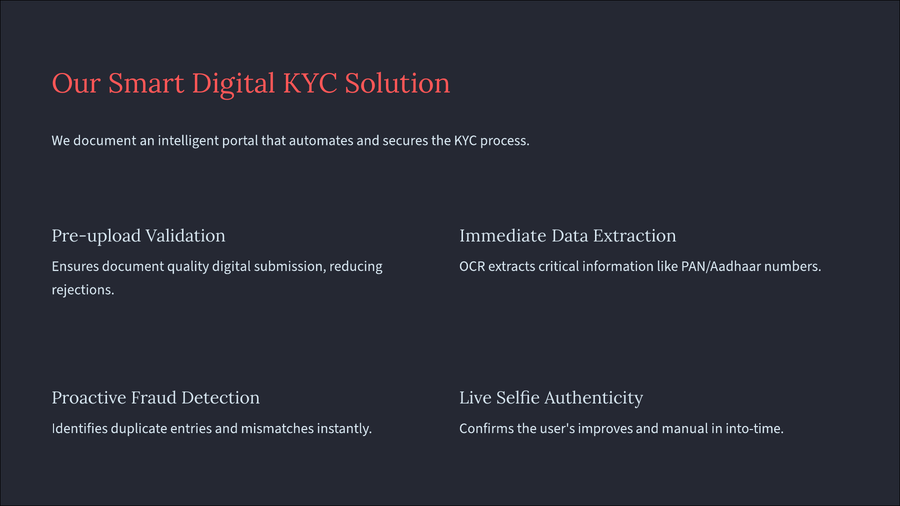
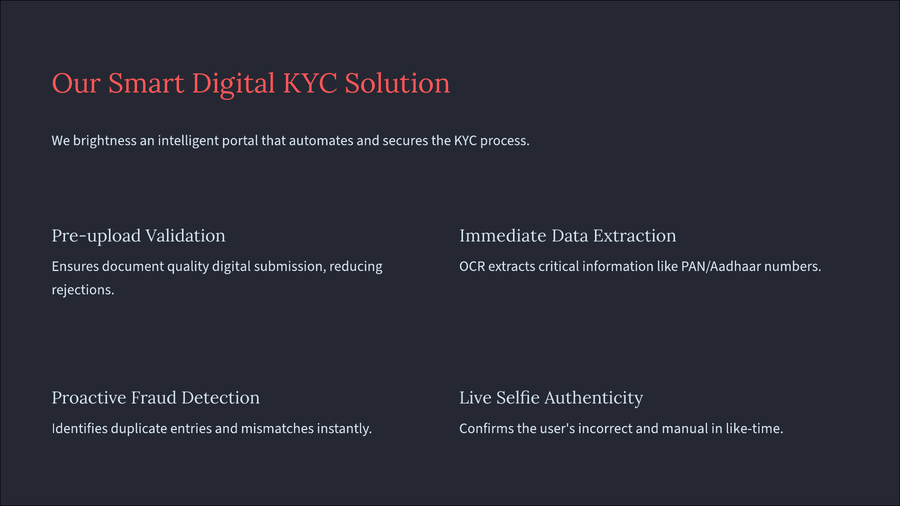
We document: document -> brightness (105, 140)
improves: improves -> incorrect (605, 429)
into-time: into-time -> like-time (755, 429)
